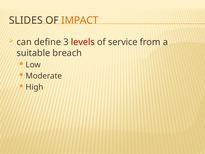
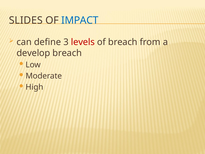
IMPACT colour: orange -> blue (80, 20)
of service: service -> breach (123, 42)
suitable: suitable -> develop (33, 53)
